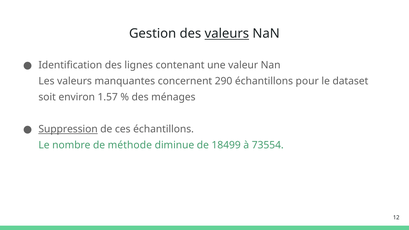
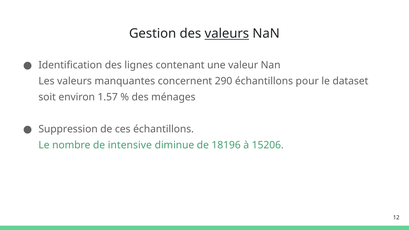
Suppression underline: present -> none (68, 129)
méthode: méthode -> intensive (130, 145)
18499: 18499 -> 18196 (226, 145)
73554: 73554 -> 15206 (268, 145)
